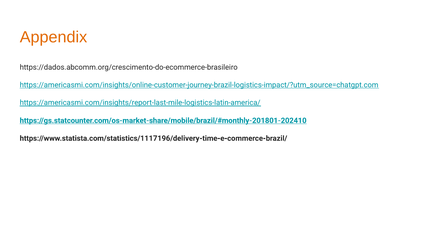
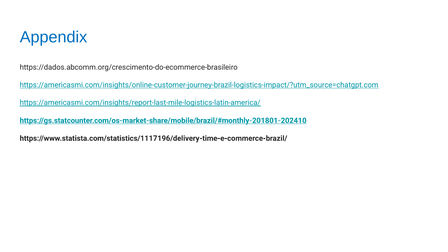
Appendix colour: orange -> blue (53, 37)
